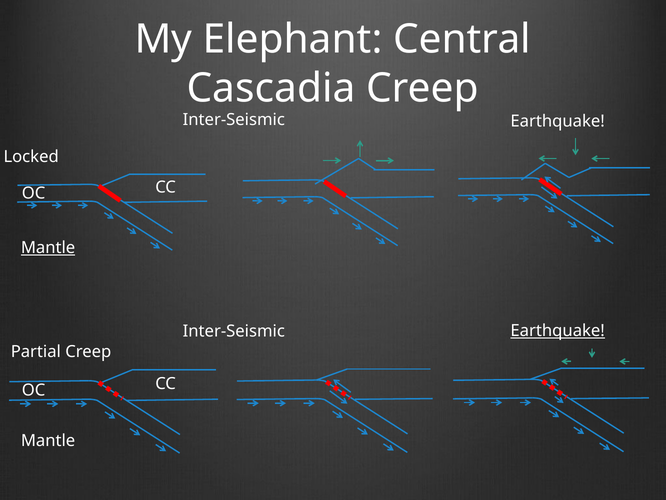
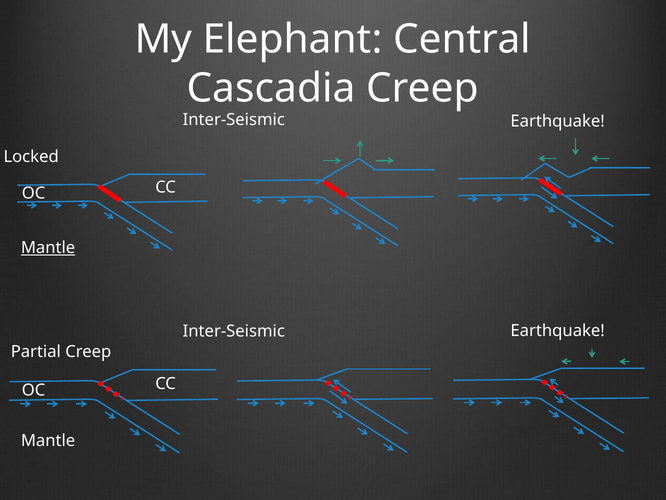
Earthquake underline: present -> none (558, 330)
